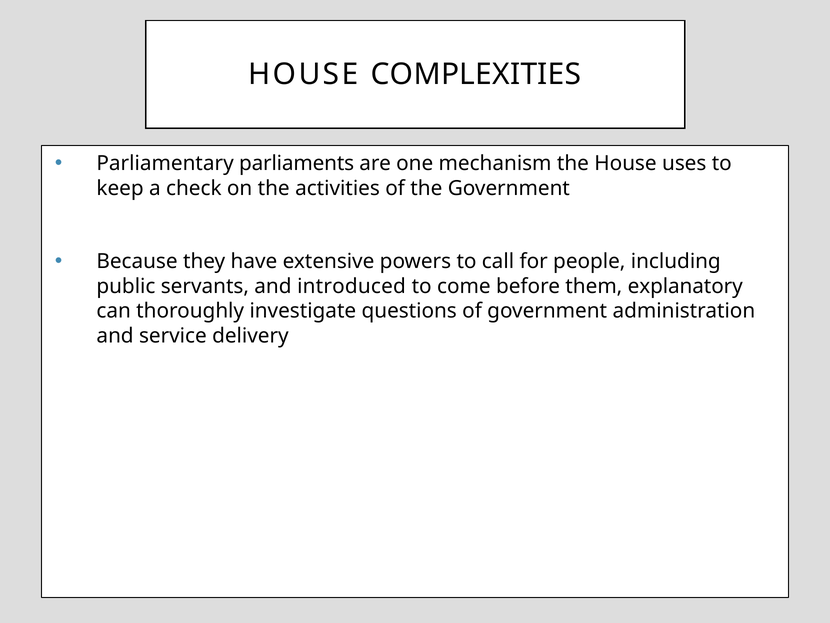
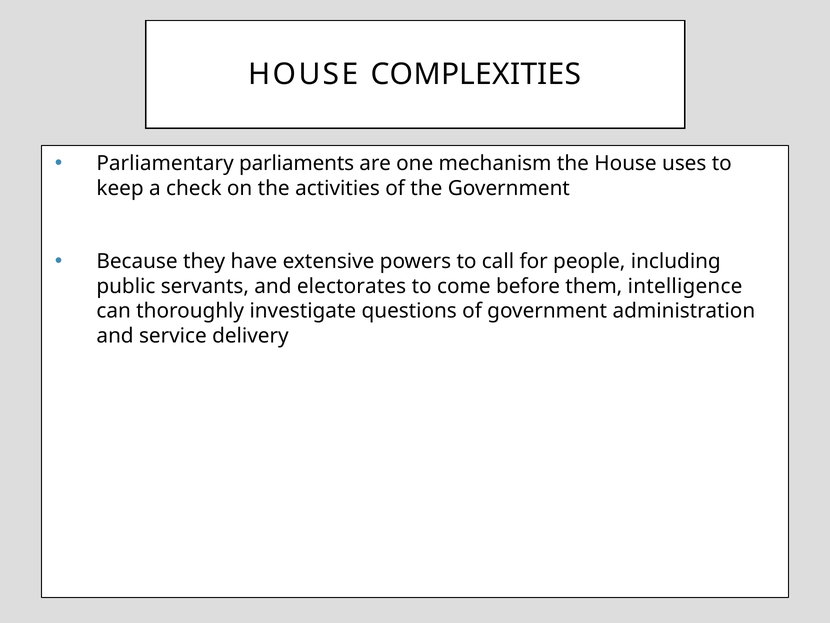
introduced: introduced -> electorates (352, 286)
explanatory: explanatory -> intelligence (685, 286)
